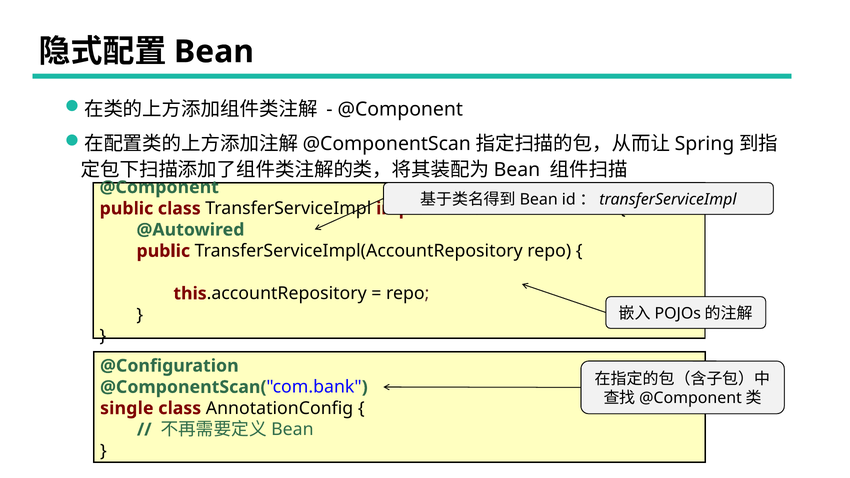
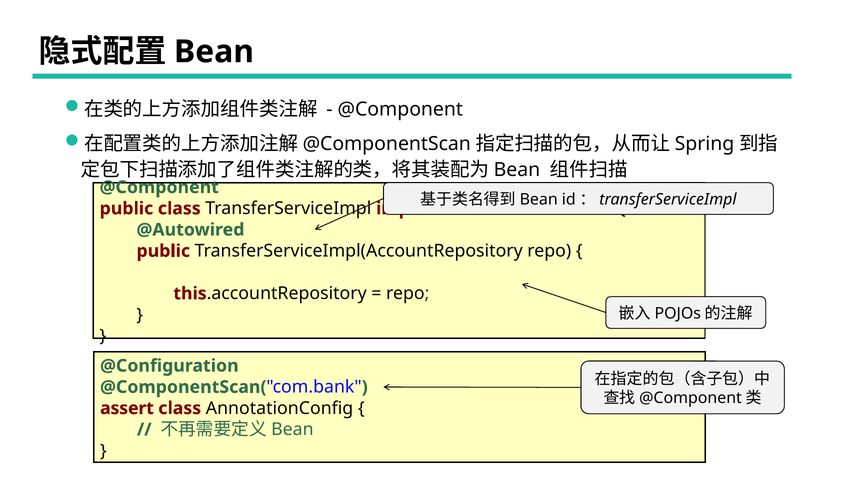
single: single -> assert (127, 408)
